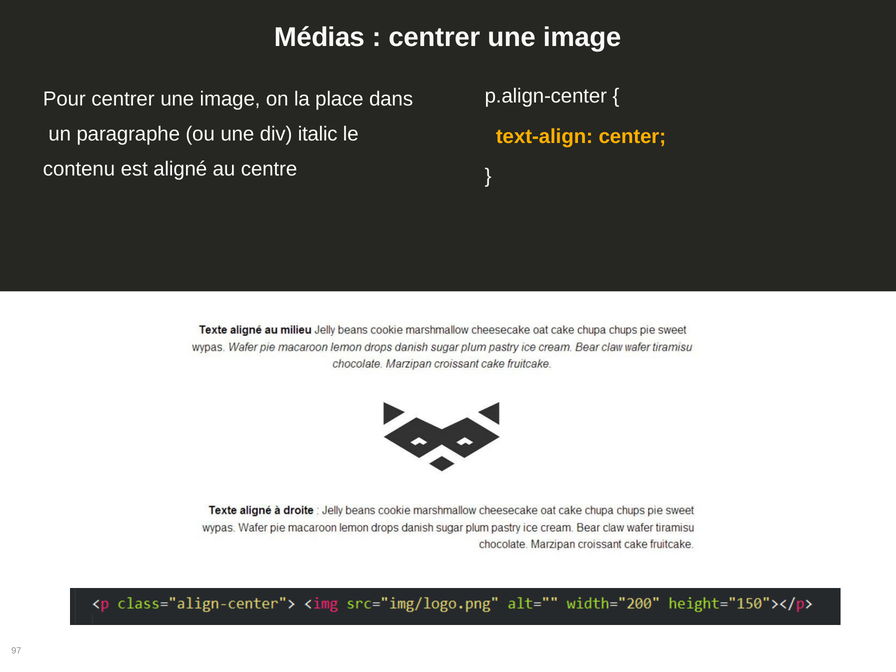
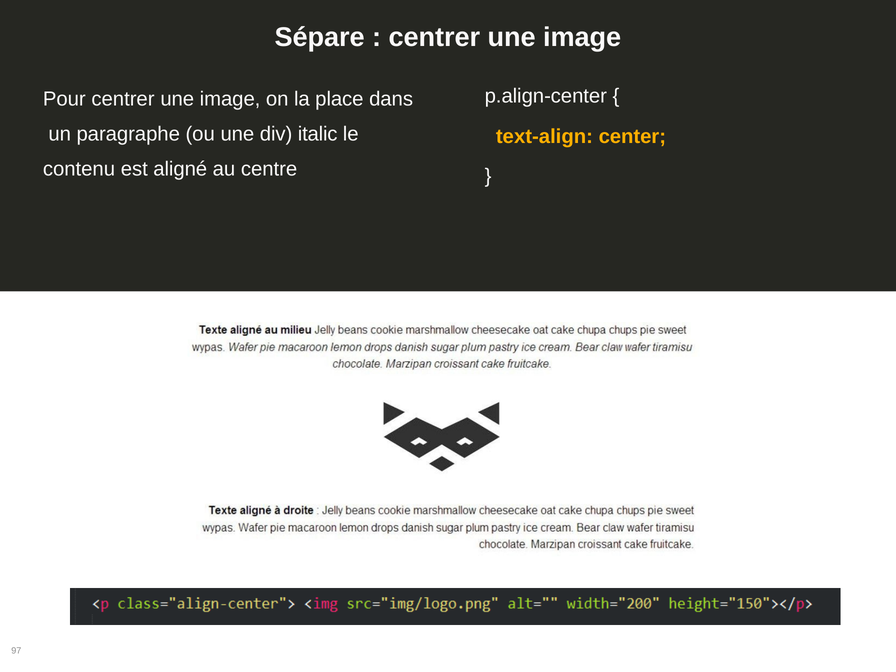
Médias: Médias -> Sépare (320, 37)
